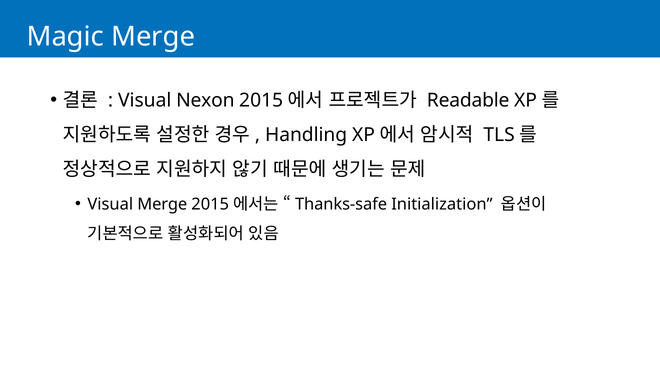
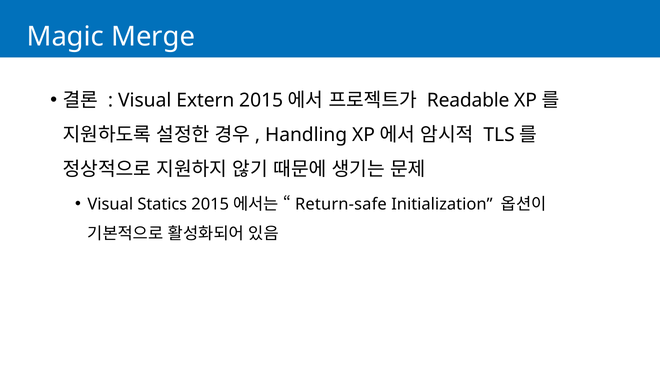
Nexon: Nexon -> Extern (205, 100)
Visual Merge: Merge -> Statics (162, 204)
Thanks-safe: Thanks-safe -> Return-safe (341, 204)
